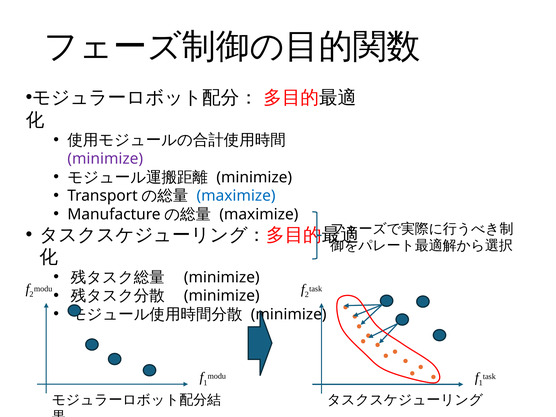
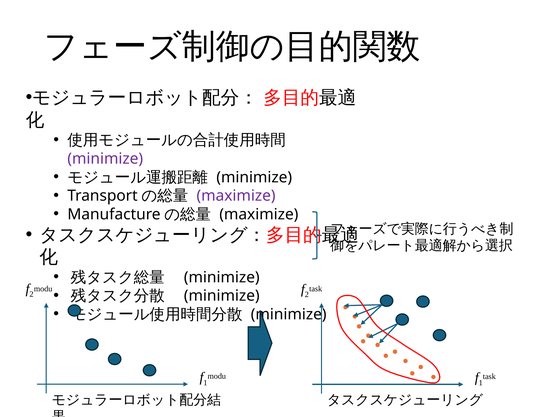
maximize colour: blue -> purple (236, 196)
